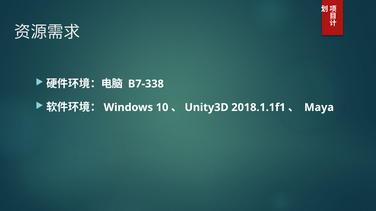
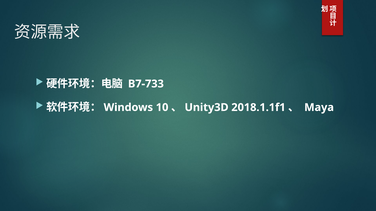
B7-338: B7-338 -> B7-733 (146, 84)
